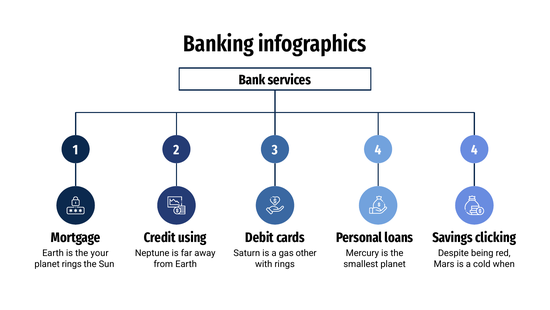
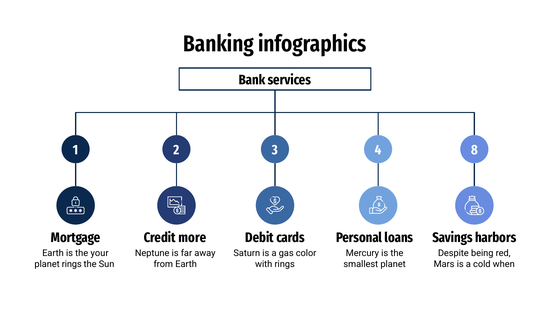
4 4: 4 -> 8 (474, 150)
using: using -> more (192, 237)
clicking: clicking -> harbors (496, 237)
other: other -> color (306, 253)
